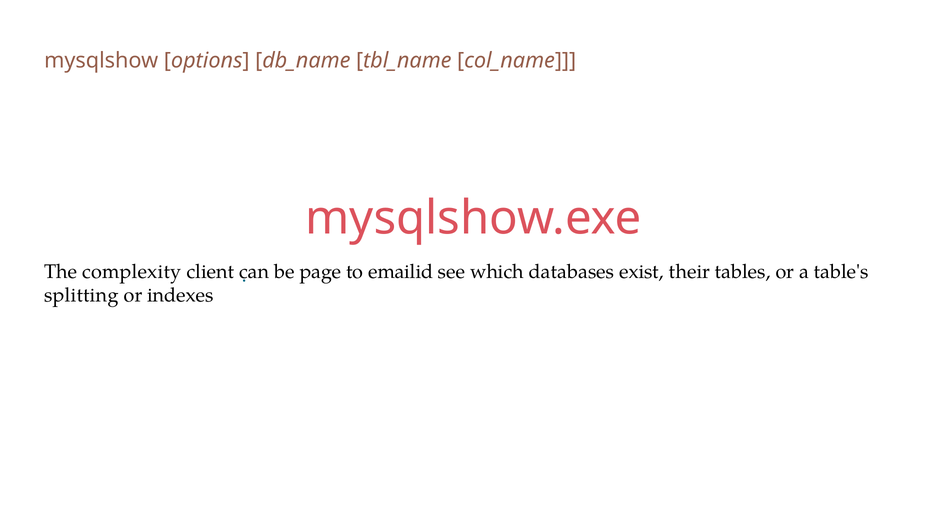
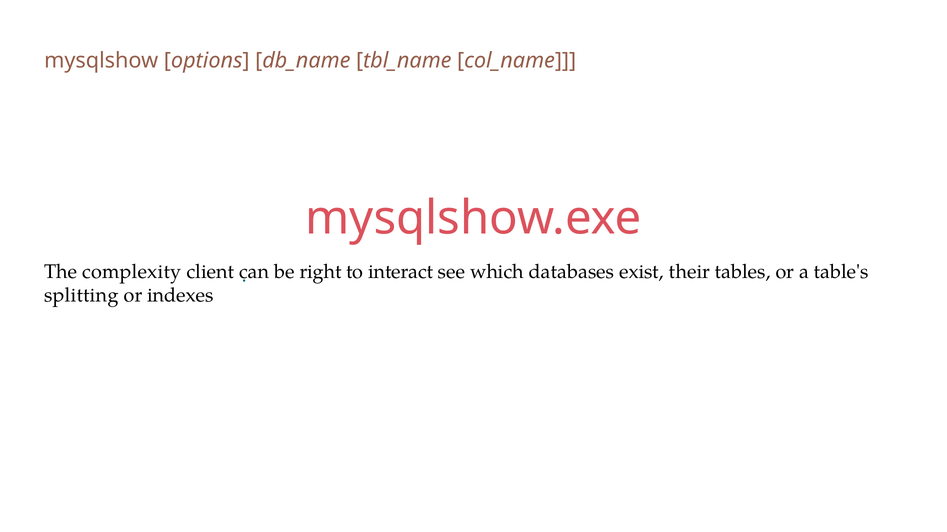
page: page -> right (320, 272)
emailid: emailid -> interact (401, 272)
